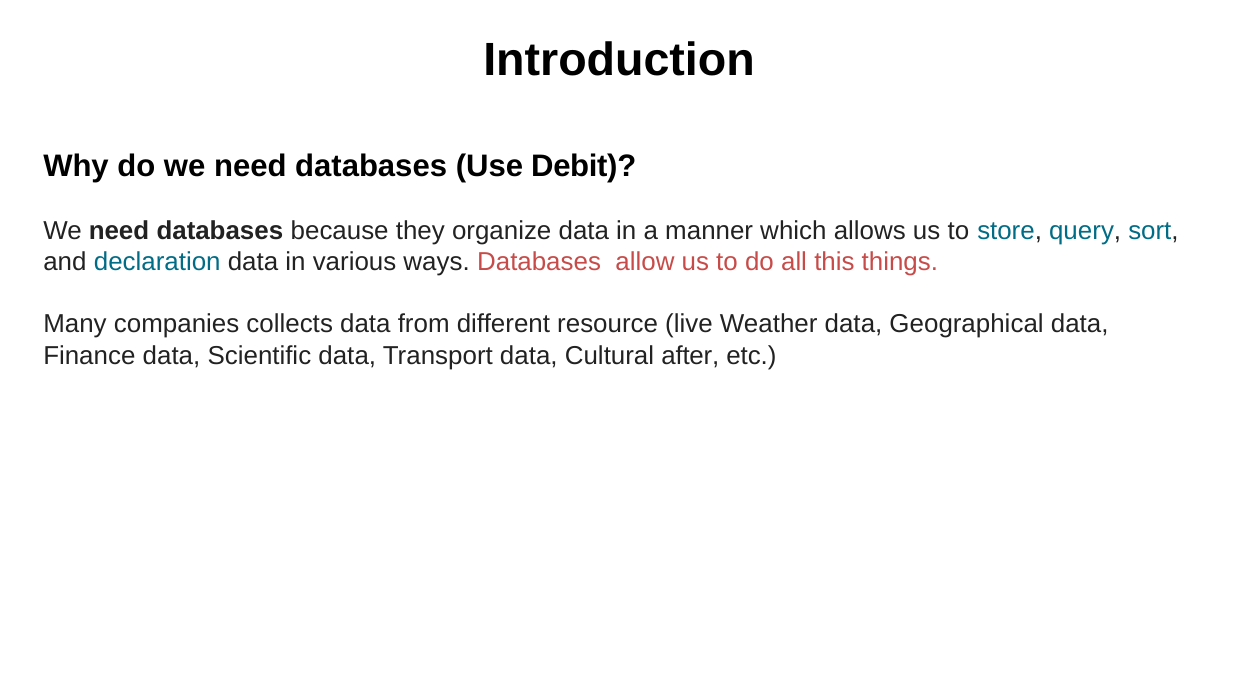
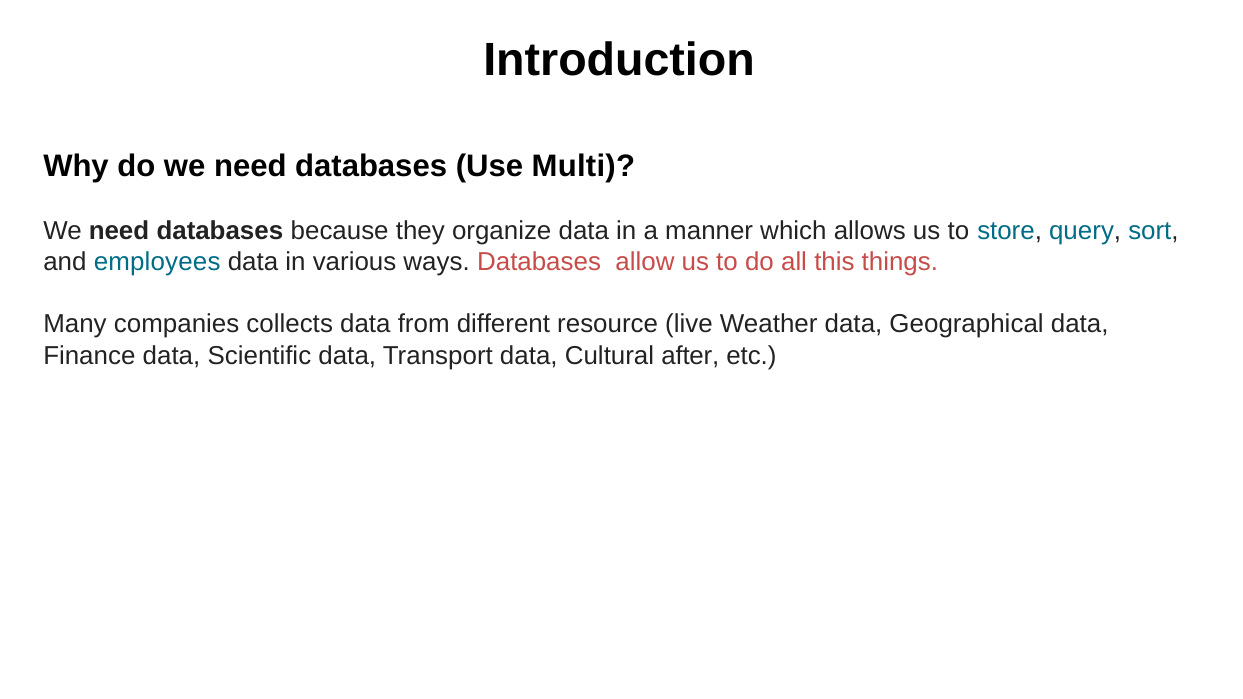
Debit: Debit -> Multi (583, 166)
declaration: declaration -> employees (157, 262)
